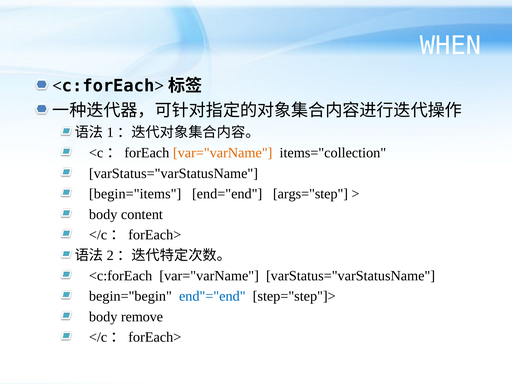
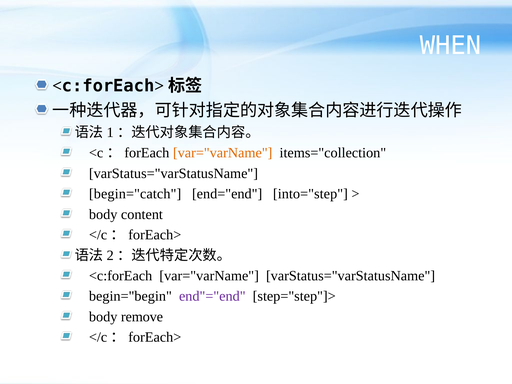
begin="items: begin="items -> begin="catch (135, 194)
args="step: args="step -> into="step (310, 194)
end"="end colour: blue -> purple (212, 296)
